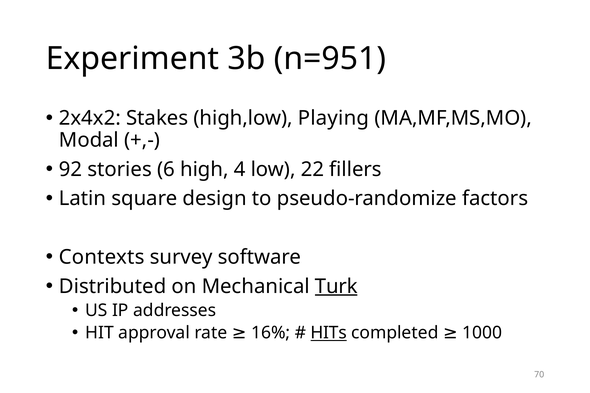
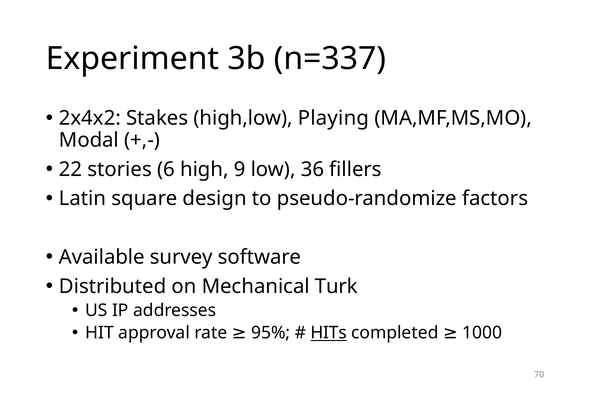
n=951: n=951 -> n=337 (330, 59)
92: 92 -> 22 (71, 169)
4: 4 -> 9 (240, 169)
22: 22 -> 36 (312, 169)
Contexts: Contexts -> Available (102, 257)
Turk underline: present -> none (336, 287)
16%: 16% -> 95% (271, 333)
